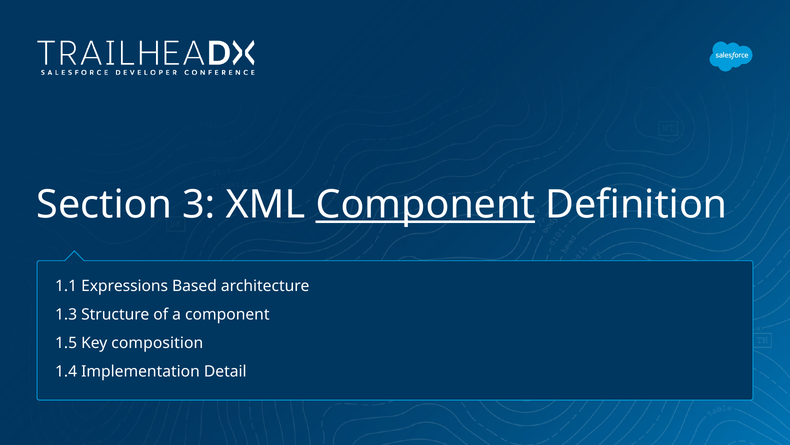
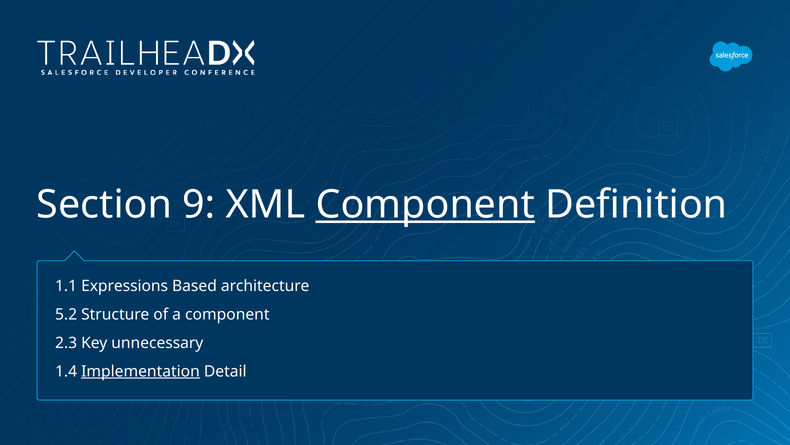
3: 3 -> 9 (199, 205)
1.3: 1.3 -> 5.2 (66, 314)
1.5: 1.5 -> 2.3 (66, 342)
composition: composition -> unnecessary (157, 342)
Implementation underline: none -> present (141, 371)
